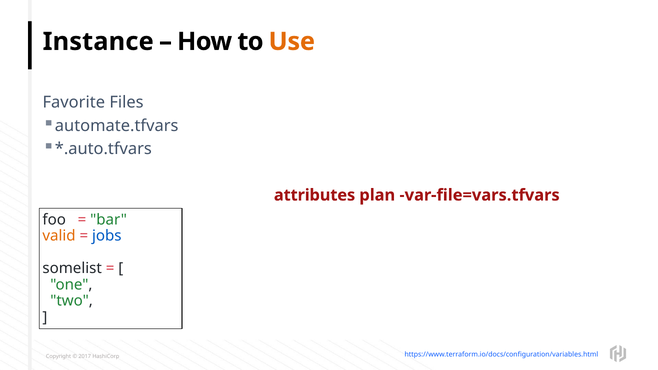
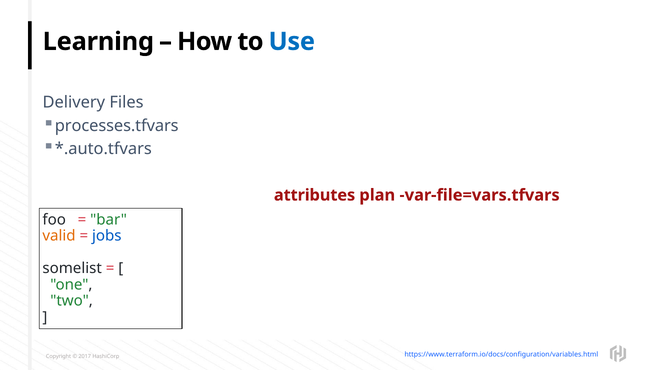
Instance: Instance -> Learning (98, 42)
Use colour: orange -> blue (292, 42)
Favorite: Favorite -> Delivery (74, 102)
automate.tfvars: automate.tfvars -> processes.tfvars (117, 126)
